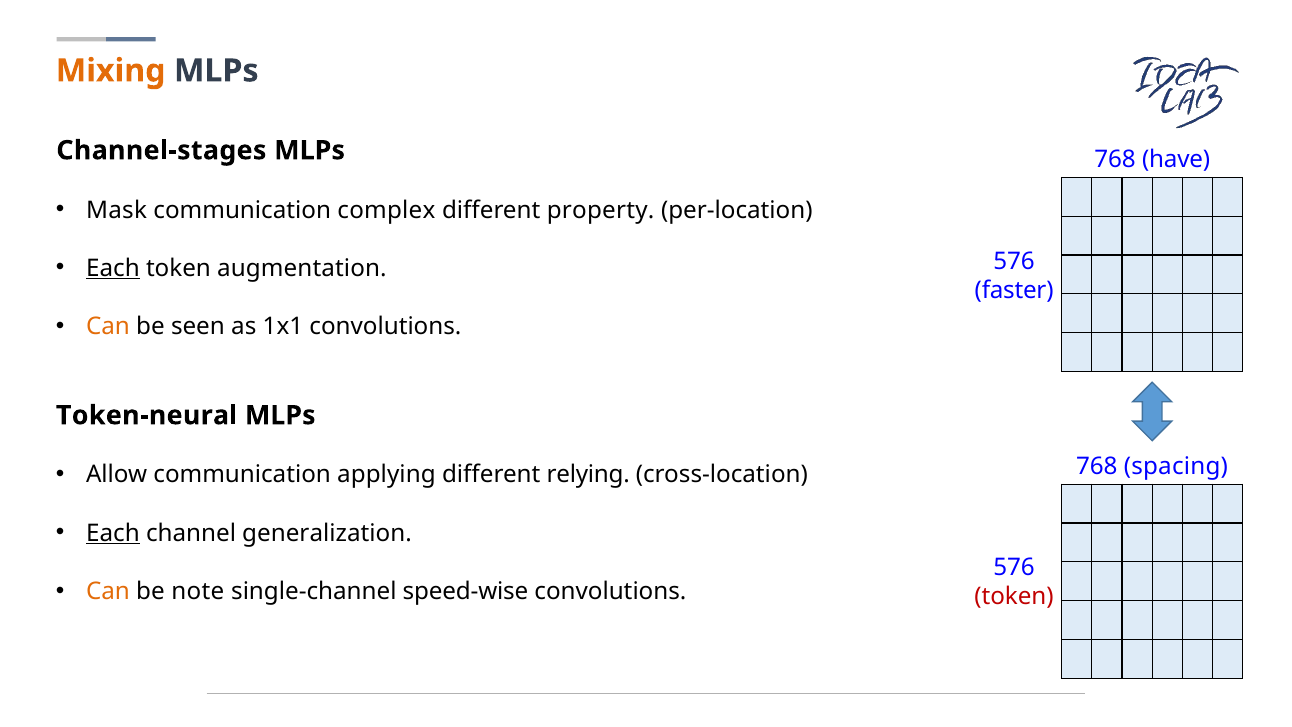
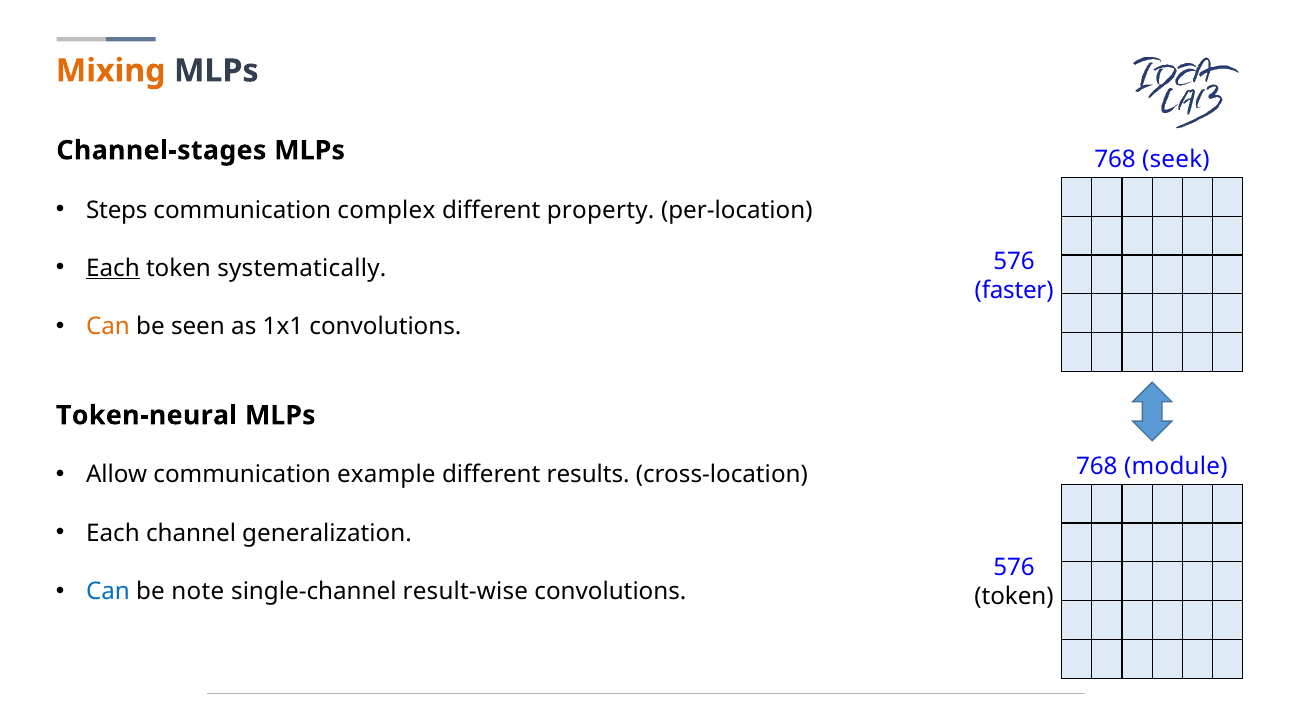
have: have -> seek (1176, 159)
Mask: Mask -> Steps (117, 210)
augmentation: augmentation -> systematically (302, 268)
spacing: spacing -> module (1176, 466)
applying: applying -> example (386, 475)
relying: relying -> results (588, 475)
Each underline: present -> none (113, 533)
Can colour: orange -> blue (108, 591)
speed-wise: speed-wise -> result-wise (465, 591)
token colour: red -> black (1014, 597)
